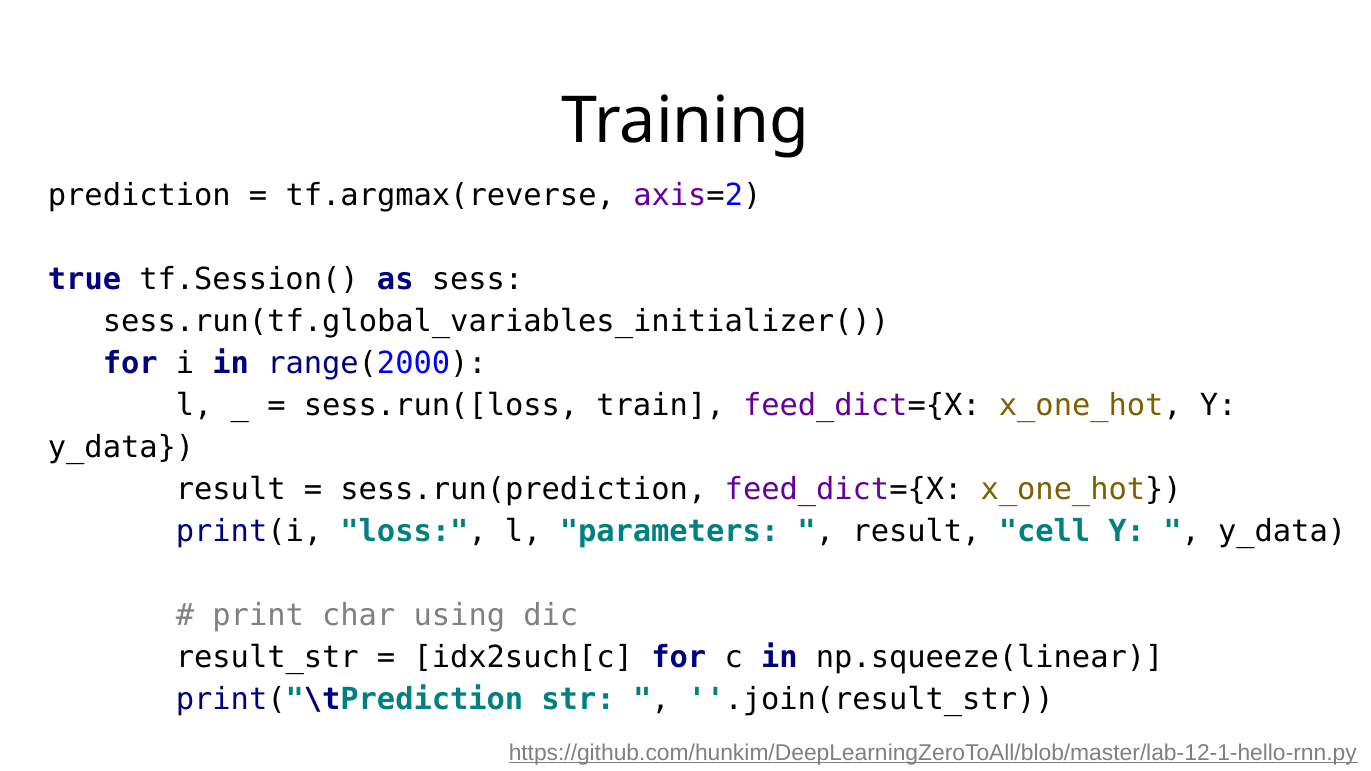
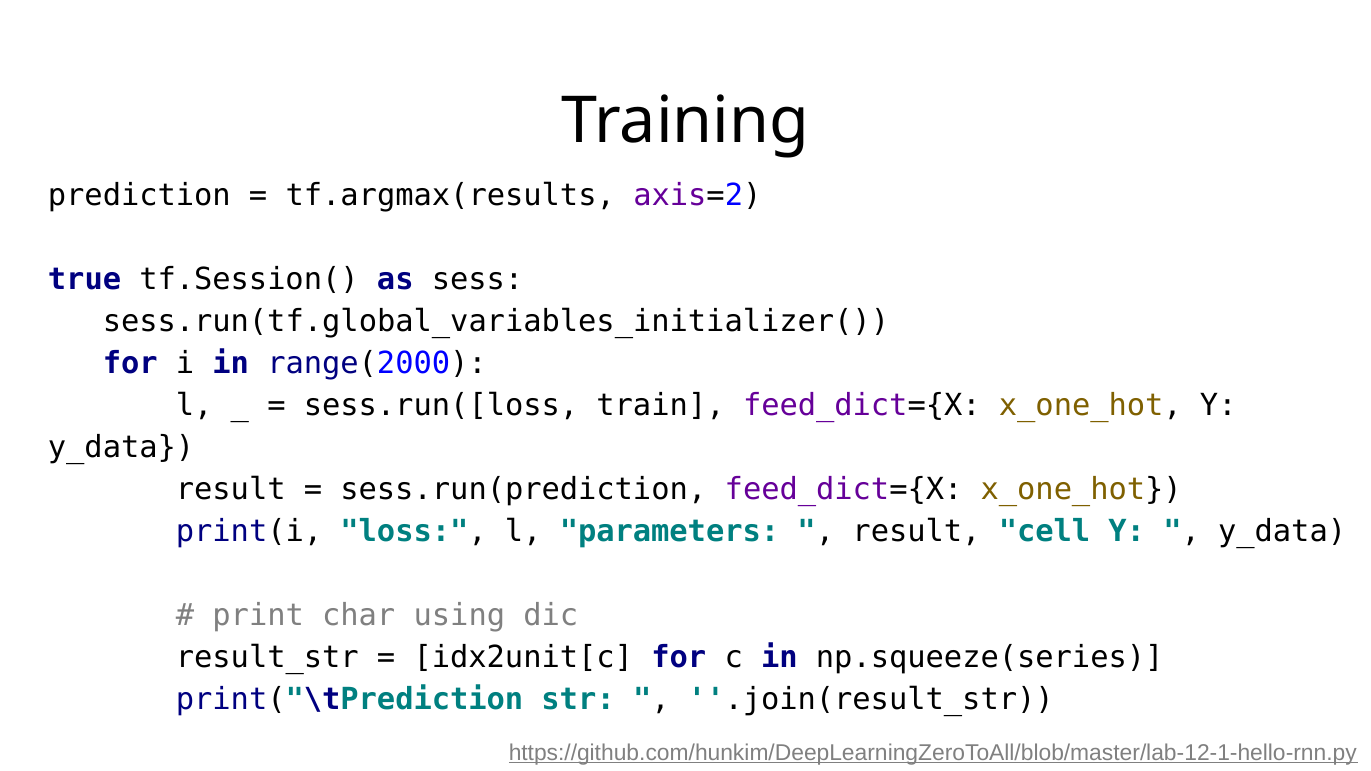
tf.argmax(reverse: tf.argmax(reverse -> tf.argmax(results (450, 196)
idx2such[c: idx2such[c -> idx2unit[c (523, 658)
np.squeeze(linear: np.squeeze(linear -> np.squeeze(series (990, 658)
